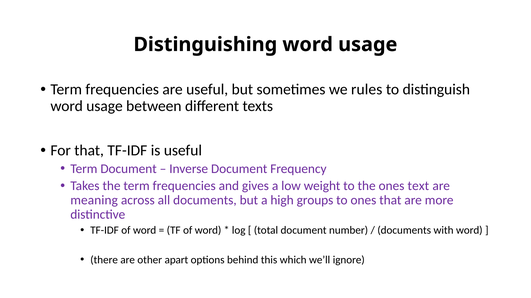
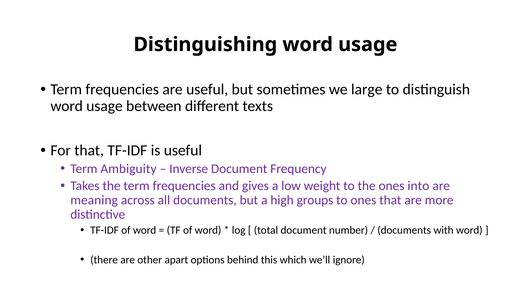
rules: rules -> large (367, 90)
Term Document: Document -> Ambiguity (128, 169)
text: text -> into (418, 186)
